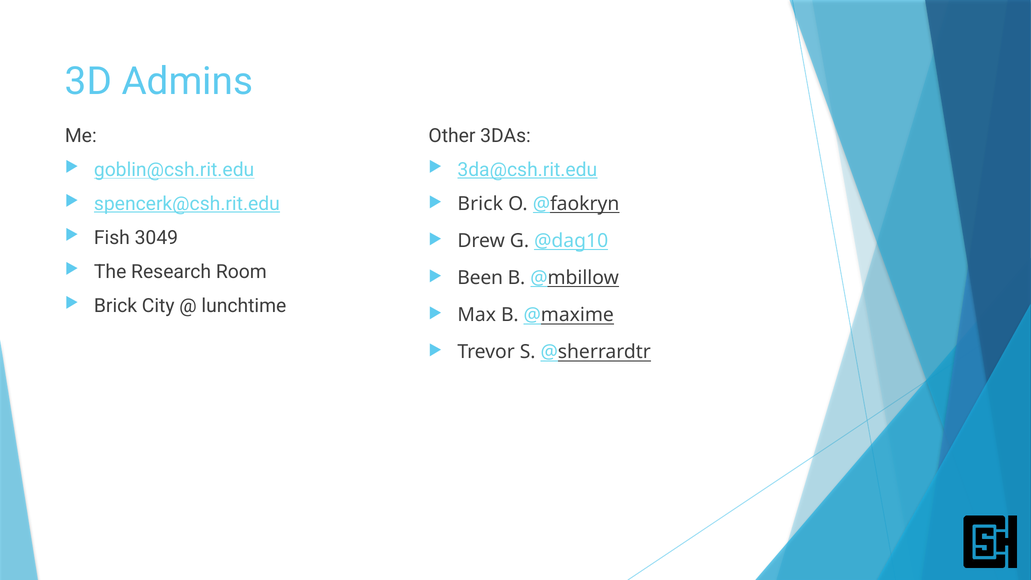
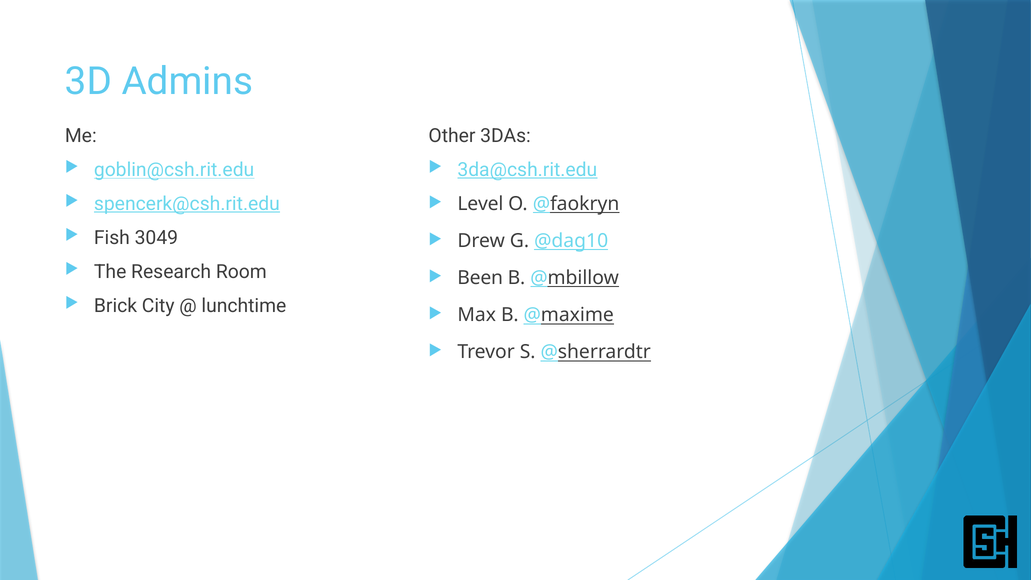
Brick: Brick -> Level (480, 204)
